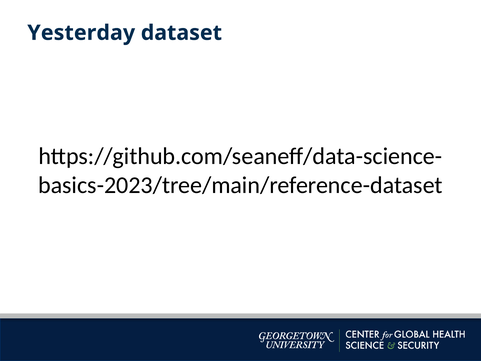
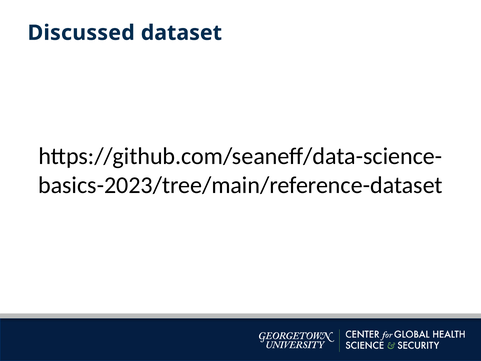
Yesterday: Yesterday -> Discussed (81, 33)
